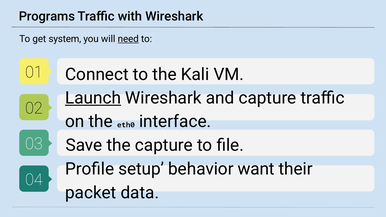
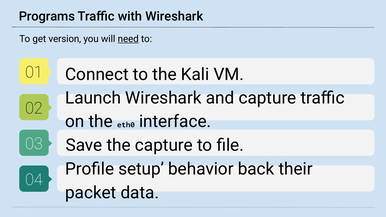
system: system -> version (65, 39)
Launch underline: present -> none (93, 98)
want: want -> back (256, 169)
